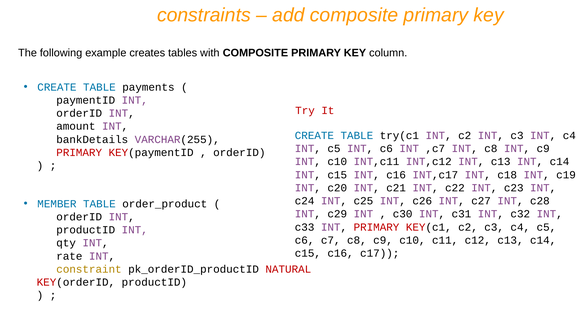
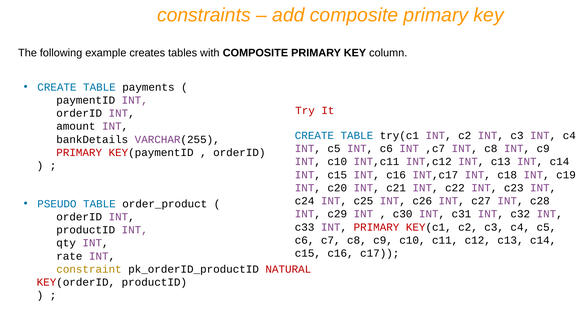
MEMBER: MEMBER -> PSEUDO (57, 204)
